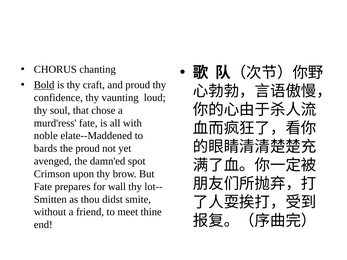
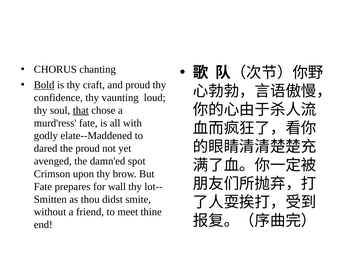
that underline: none -> present (81, 110)
noble: noble -> godly (46, 136)
bards: bards -> dared (46, 149)
